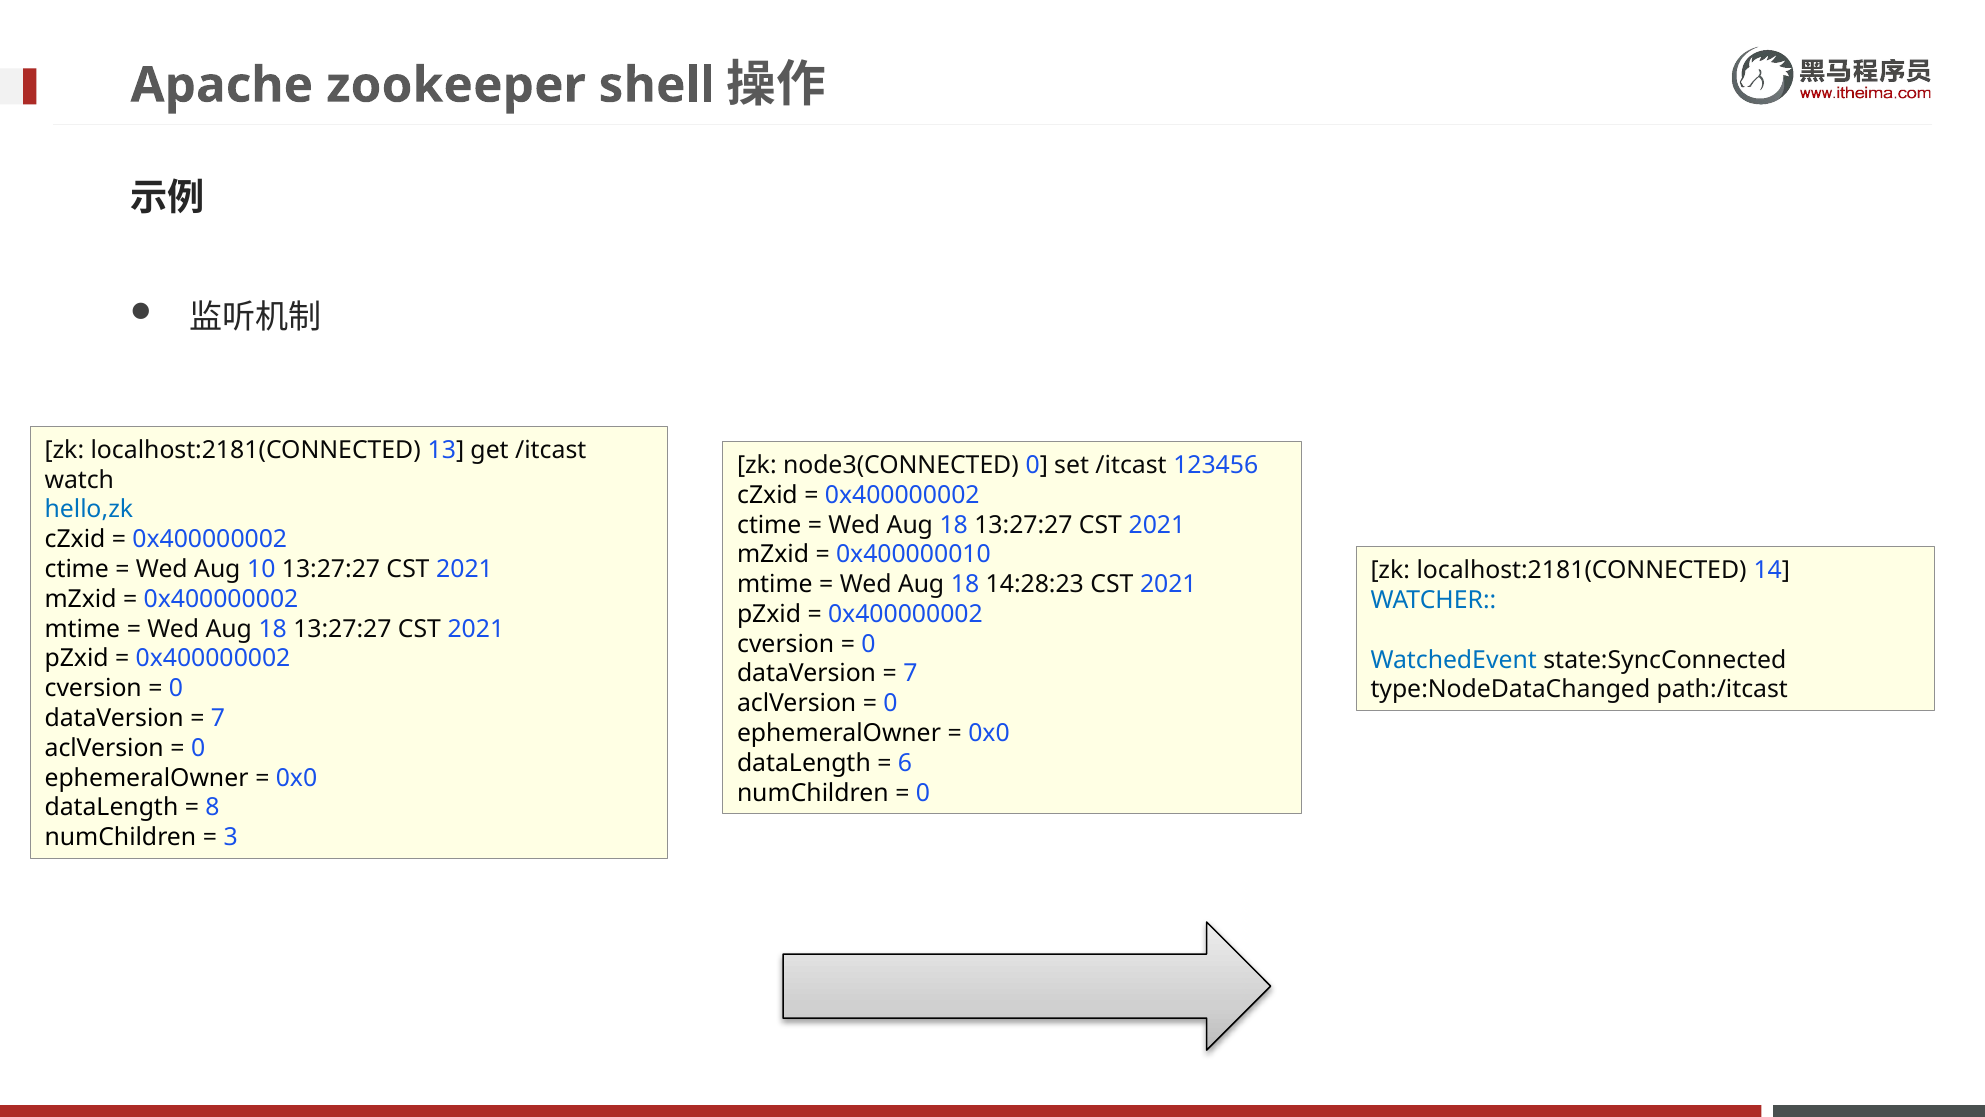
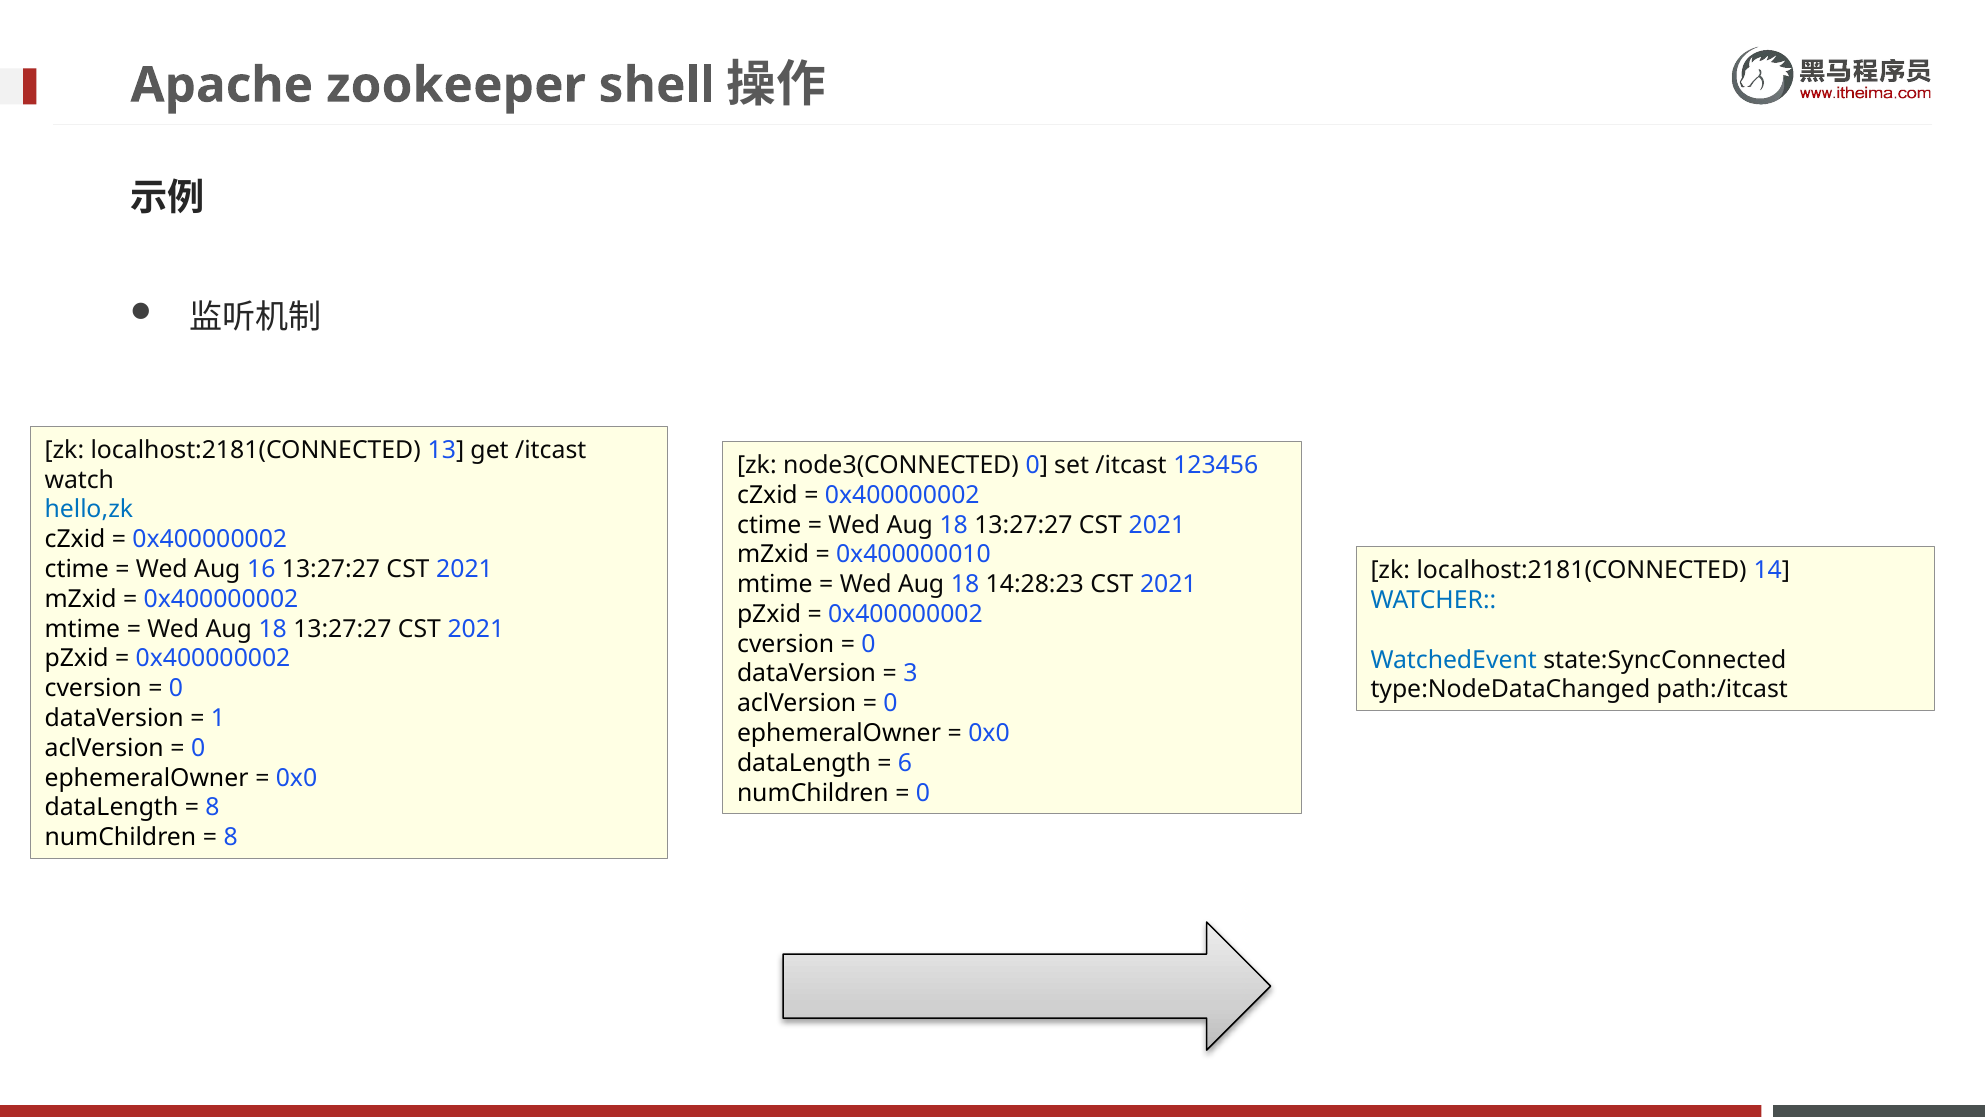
10: 10 -> 16 (261, 569)
7: 7 -> 3 (910, 674)
7: 7 -> 1 (218, 718)
3: 3 -> 8 (231, 837)
